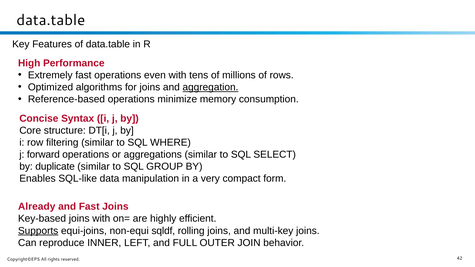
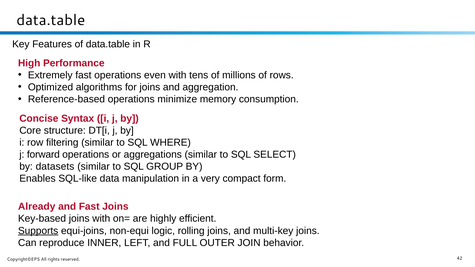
aggregation underline: present -> none (210, 87)
duplicate: duplicate -> datasets (55, 167)
sqldf: sqldf -> logic (163, 231)
